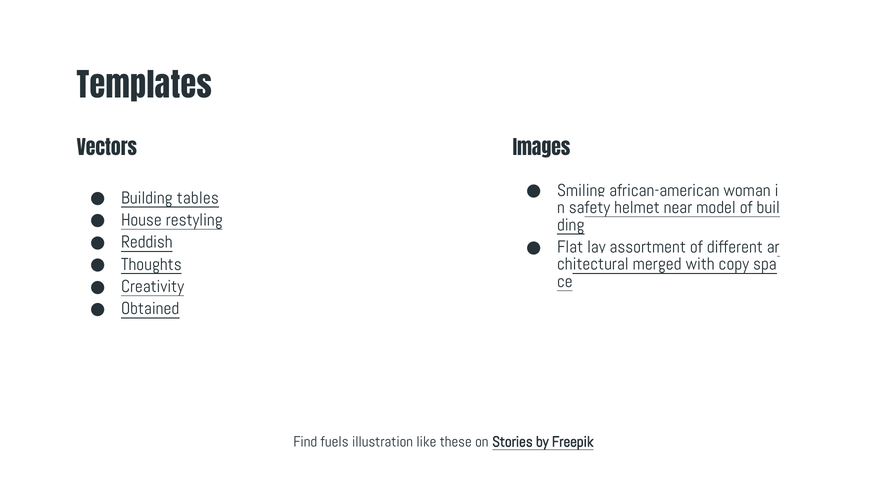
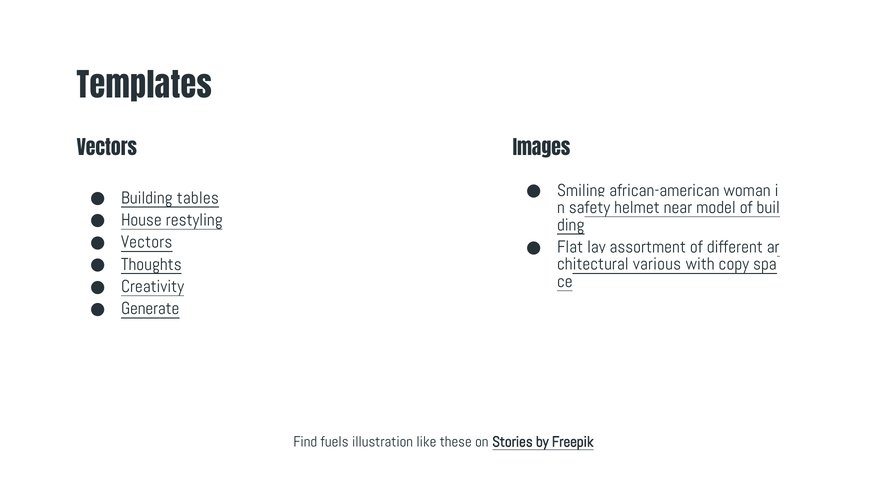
Reddish: Reddish -> Vectors (147, 242)
merged: merged -> various (657, 264)
Obtained: Obtained -> Generate (150, 309)
